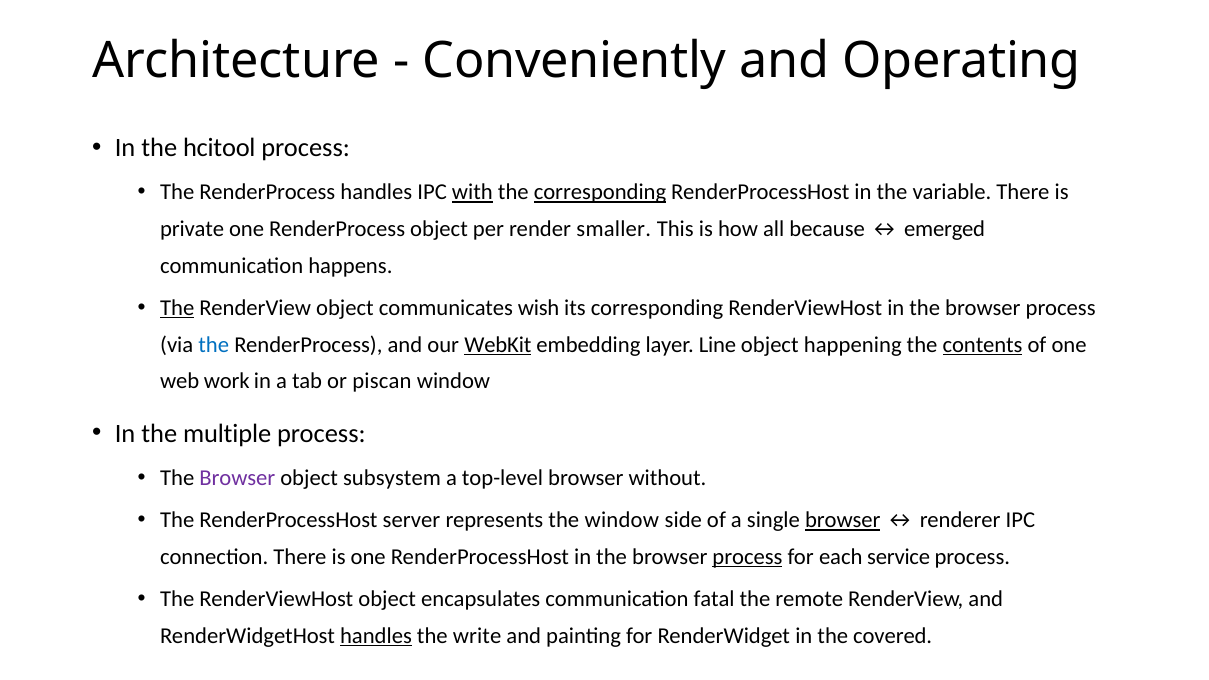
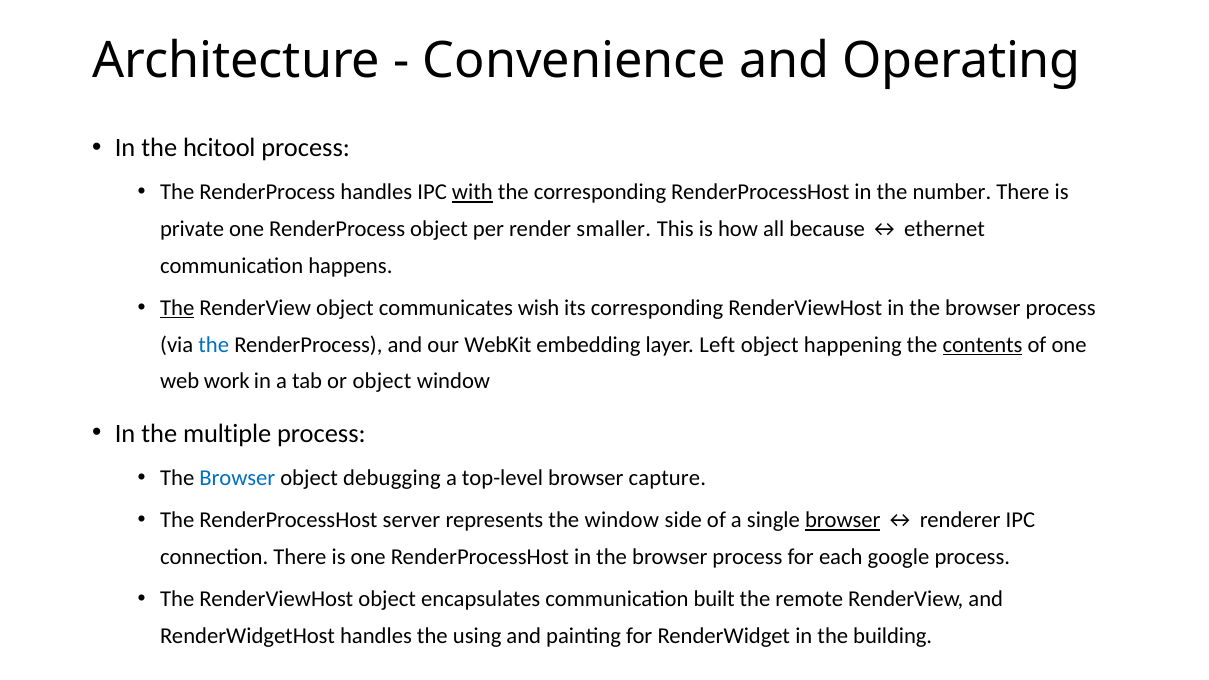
Conveniently: Conveniently -> Convenience (575, 61)
corresponding underline: present -> none (600, 192)
variable: variable -> number (952, 192)
emerged: emerged -> ethernet (945, 229)
WebKit underline: present -> none (498, 345)
Line: Line -> Left (717, 345)
or piscan: piscan -> object (382, 381)
Browser colour: purple -> blue (237, 478)
subsystem: subsystem -> debugging (392, 478)
without: without -> capture (667, 478)
process underline: present -> none (747, 557)
service: service -> google (898, 557)
fatal: fatal -> built (714, 599)
handles underline: present -> none (376, 636)
write: write -> using (477, 636)
covered: covered -> building (893, 636)
